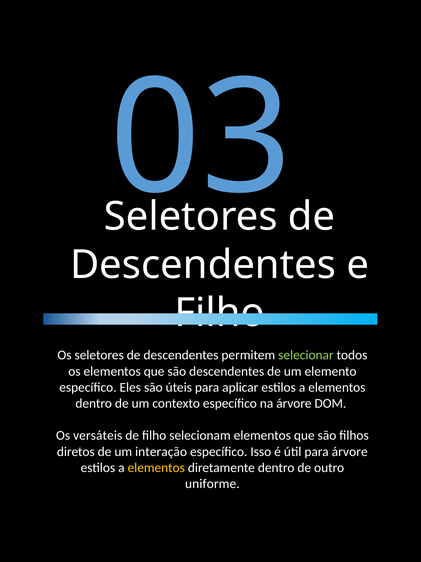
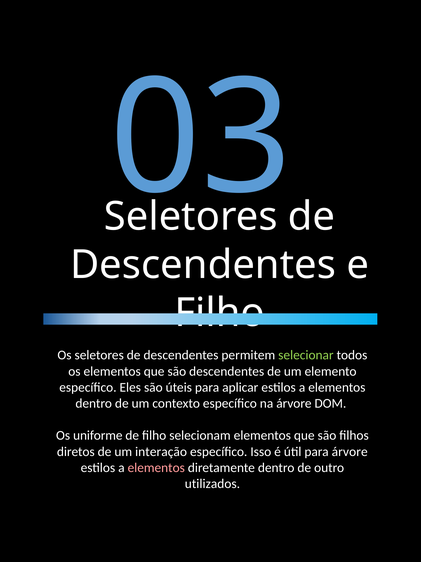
versáteis: versáteis -> uniforme (98, 435)
elementos colour: yellow -> pink (156, 467)
uniforme: uniforme -> utilizados (212, 483)
